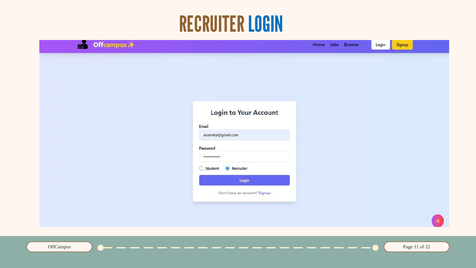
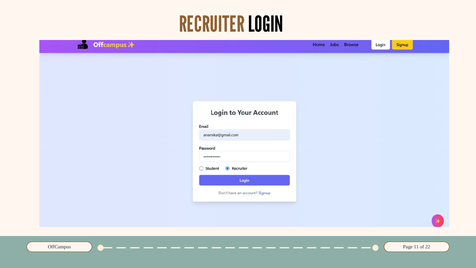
LOGIN colour: blue -> black (266, 24)
